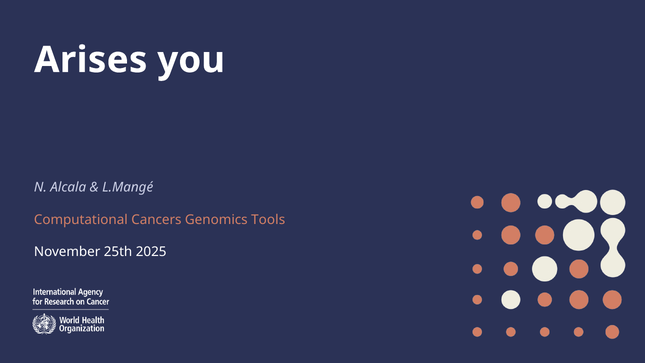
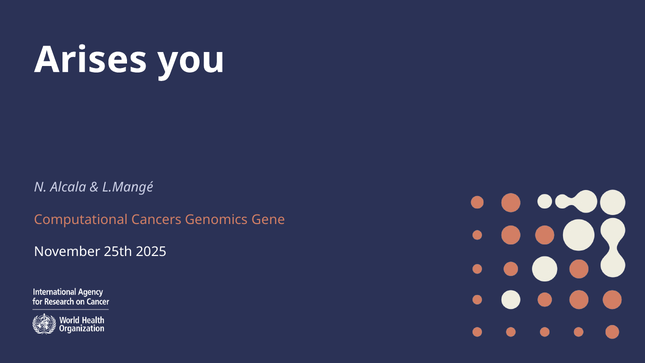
Tools: Tools -> Gene (268, 220)
